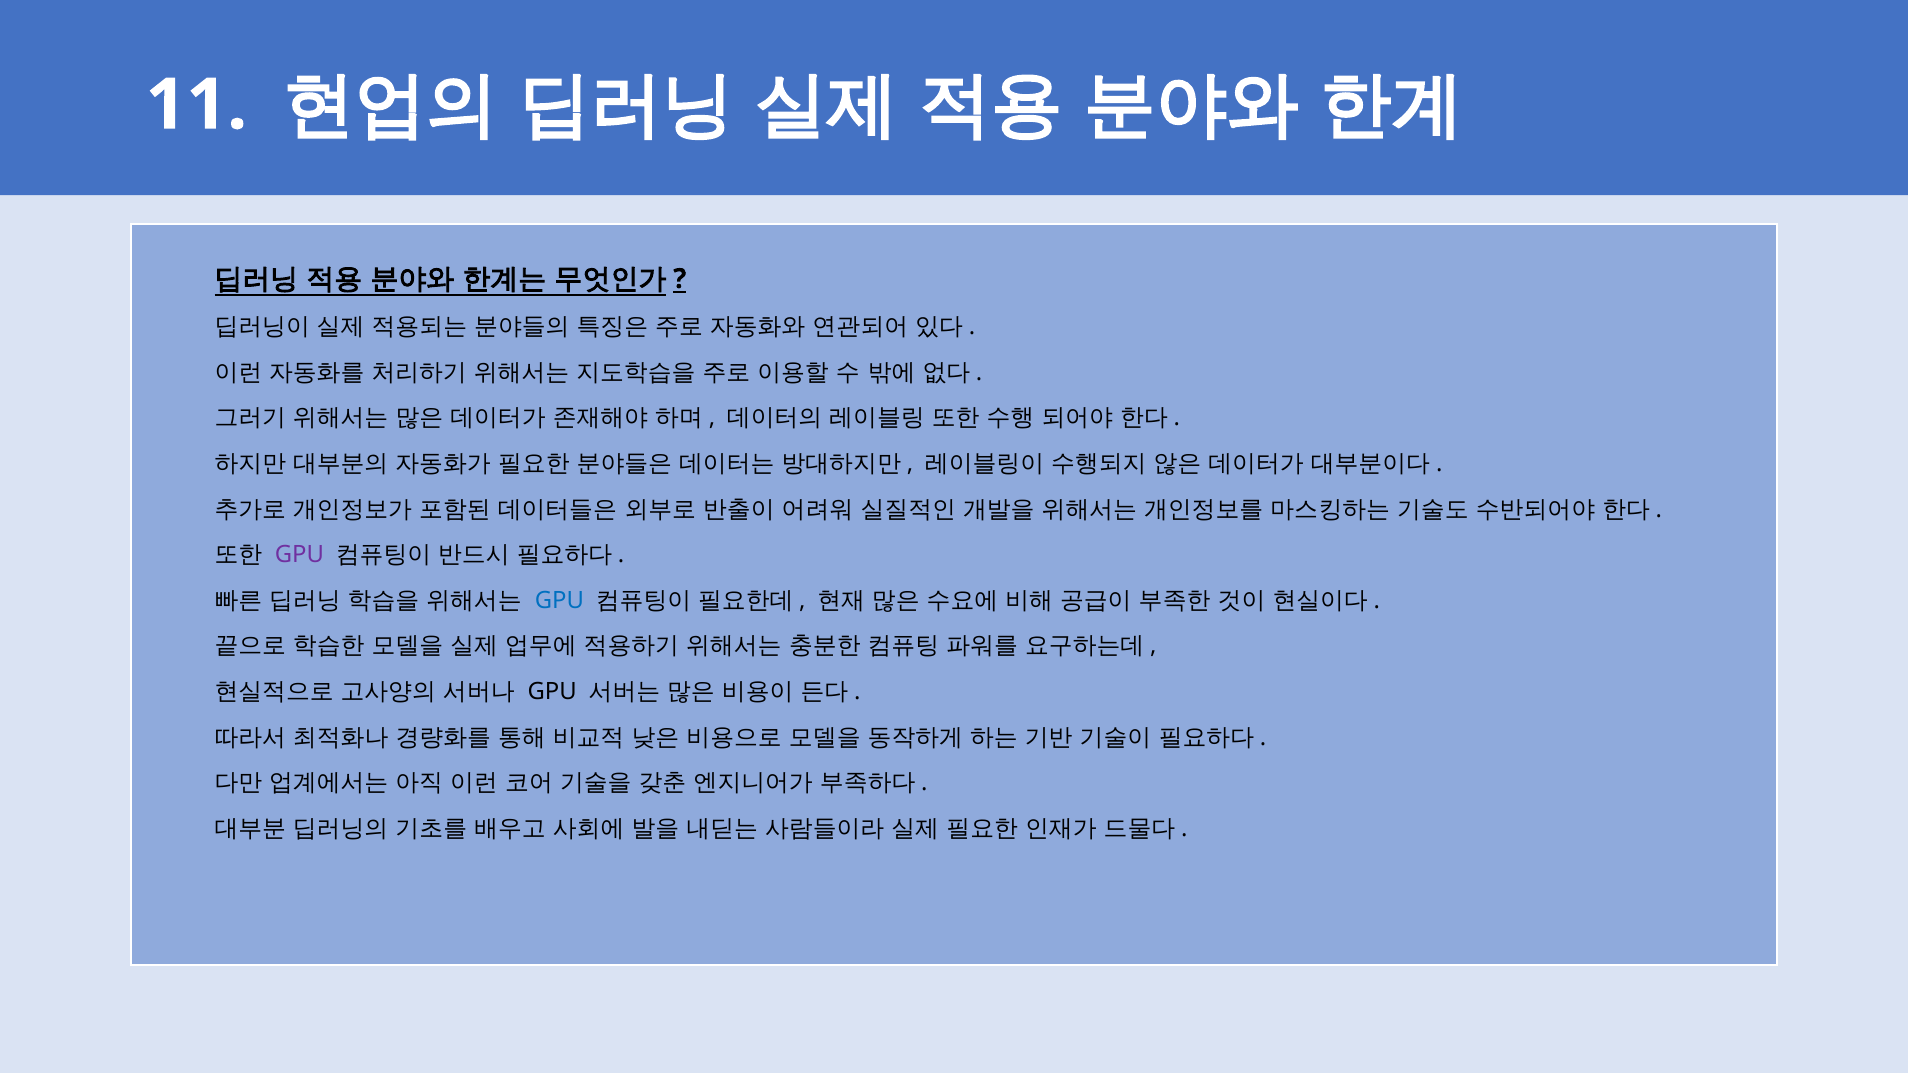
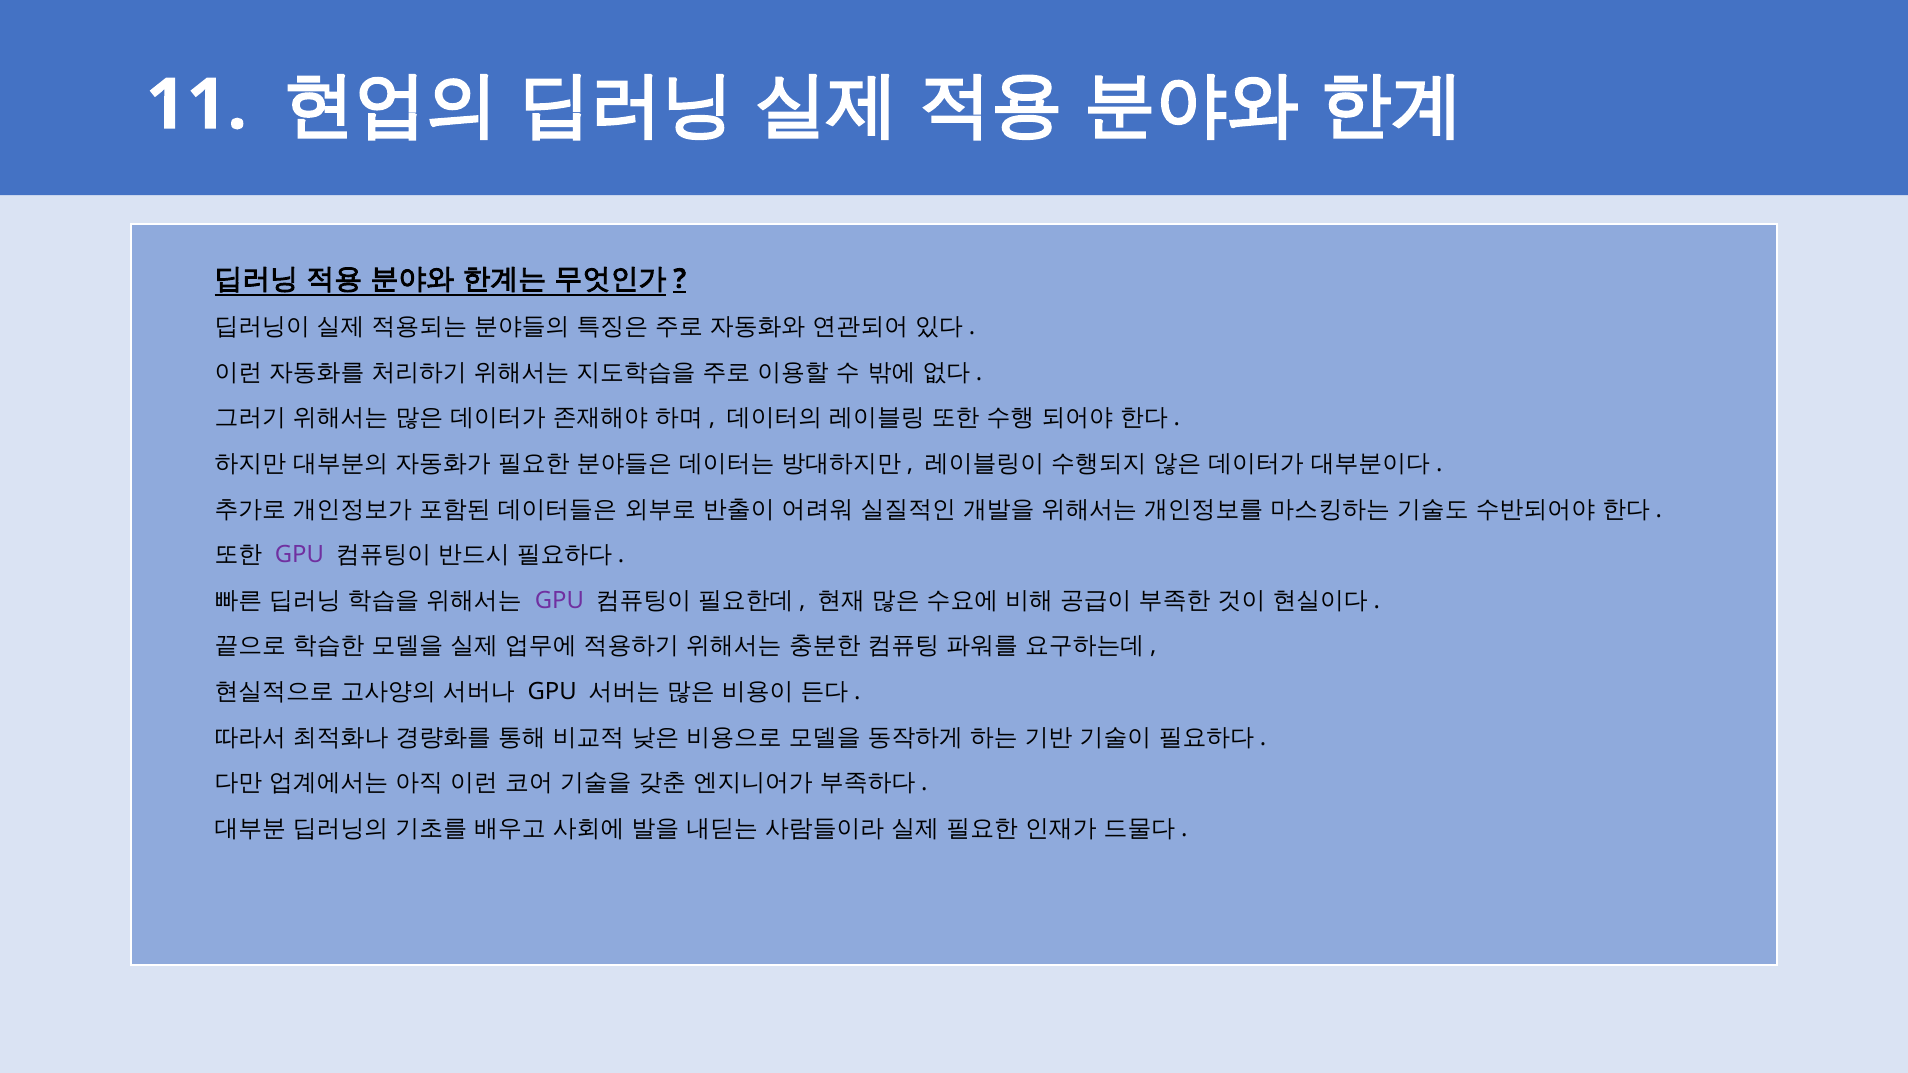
GPU colour: blue -> purple (559, 601)
